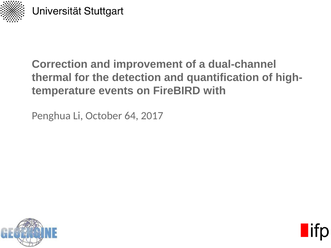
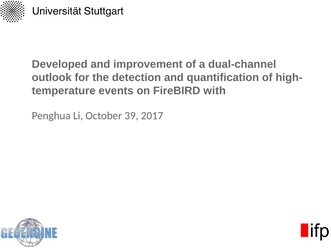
Correction: Correction -> Developed (60, 64)
thermal: thermal -> outlook (52, 78)
64: 64 -> 39 (131, 116)
